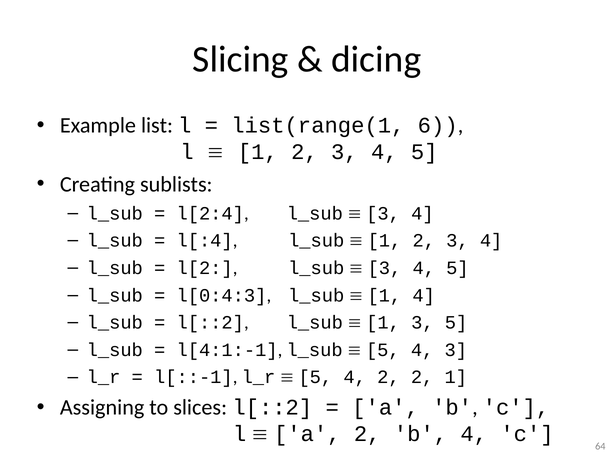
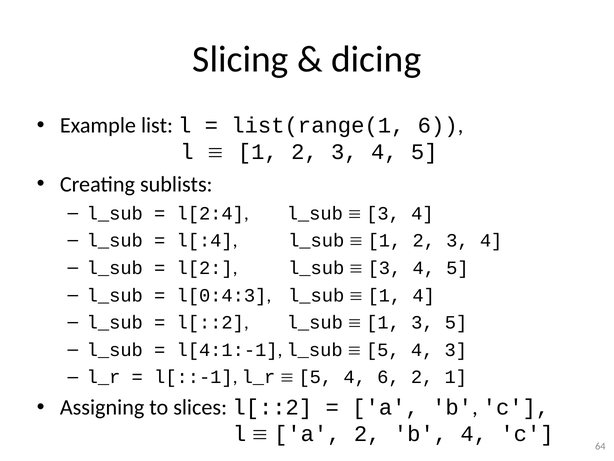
4 2: 2 -> 6 (388, 377)
